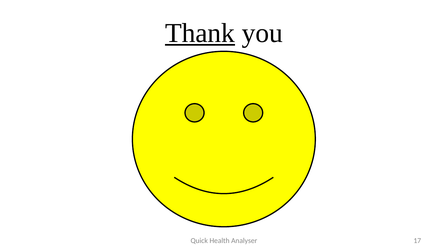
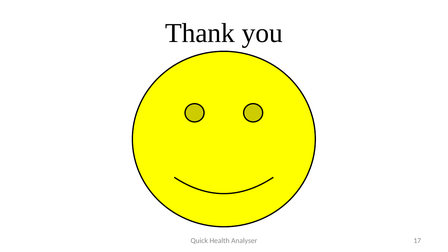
Thank underline: present -> none (200, 33)
